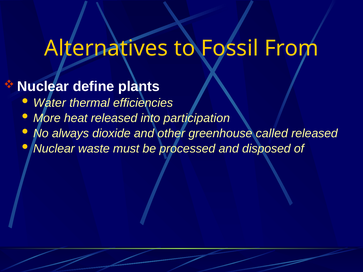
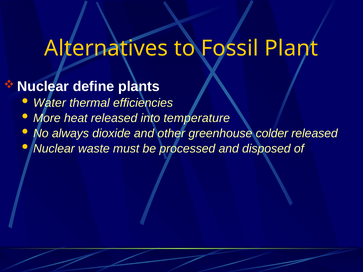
From: From -> Plant (291, 48)
participation: participation -> temperature (197, 118)
called: called -> colder (272, 133)
